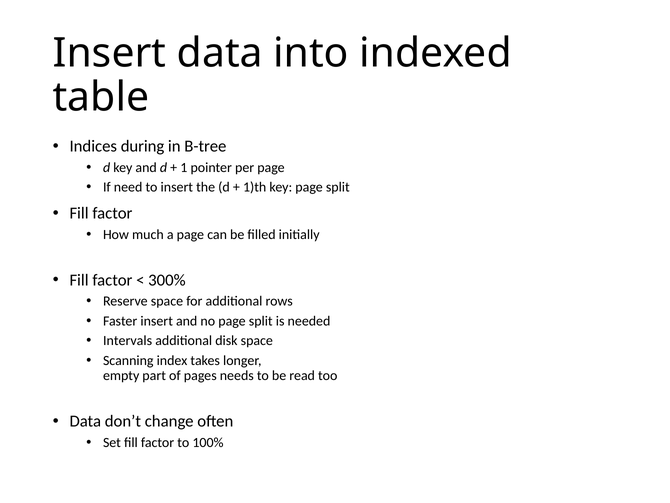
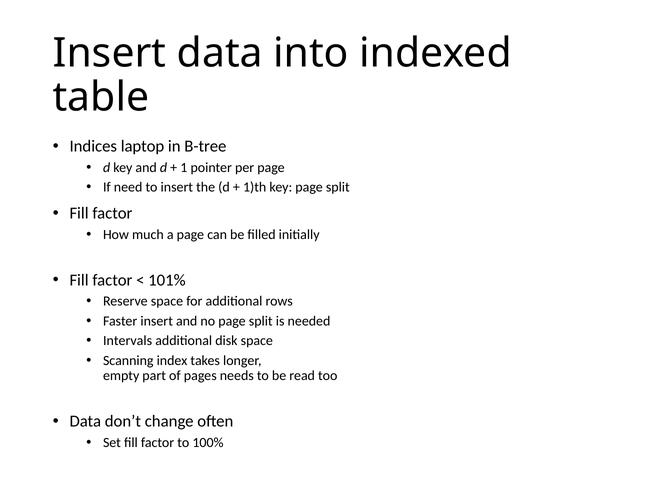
during: during -> laptop (143, 146)
300%: 300% -> 101% (167, 280)
